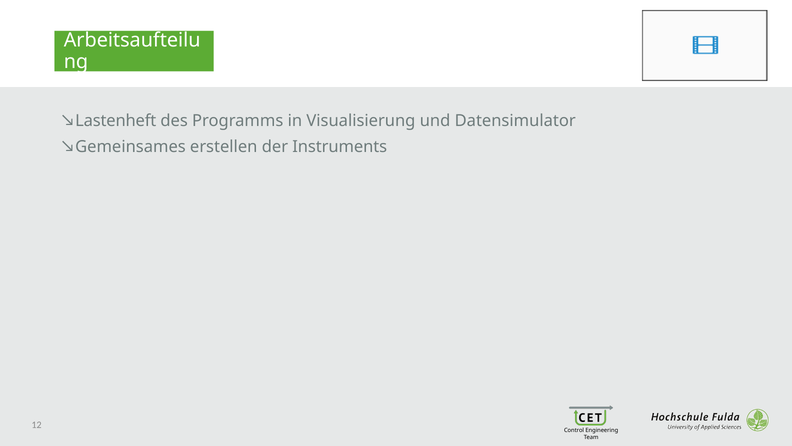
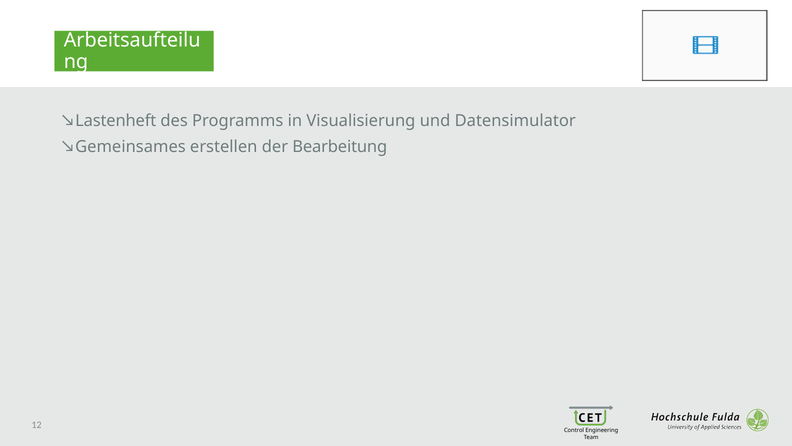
Instruments: Instruments -> Bearbeitung (340, 146)
